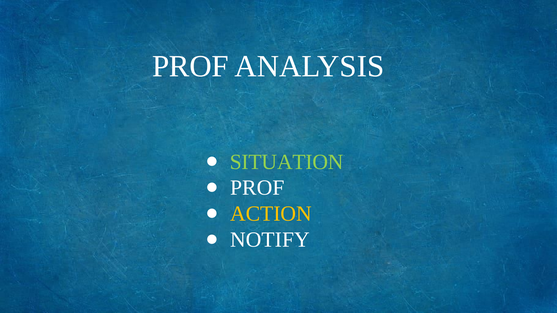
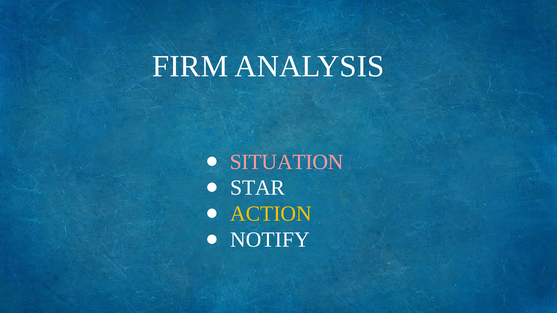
PROF: PROF -> FIRM (190, 66)
SITUATION colour: light green -> pink (287, 162)
PROF: PROF -> STAR (258, 188)
